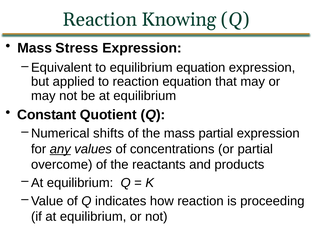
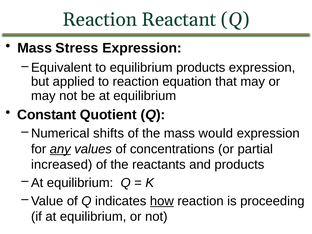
Knowing: Knowing -> Reactant (179, 19)
equilibrium equation: equation -> products (201, 68)
mass partial: partial -> would (216, 133)
overcome: overcome -> increased (62, 165)
how underline: none -> present (162, 201)
